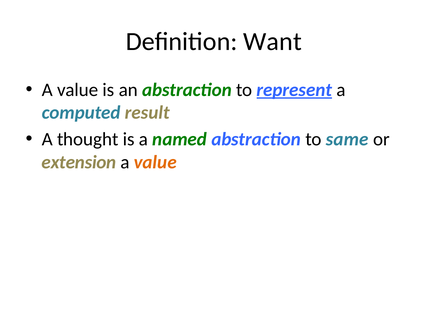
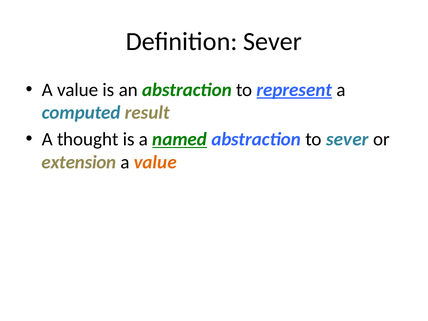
Definition Want: Want -> Sever (273, 41)
named underline: none -> present (180, 139)
to same: same -> sever (347, 139)
